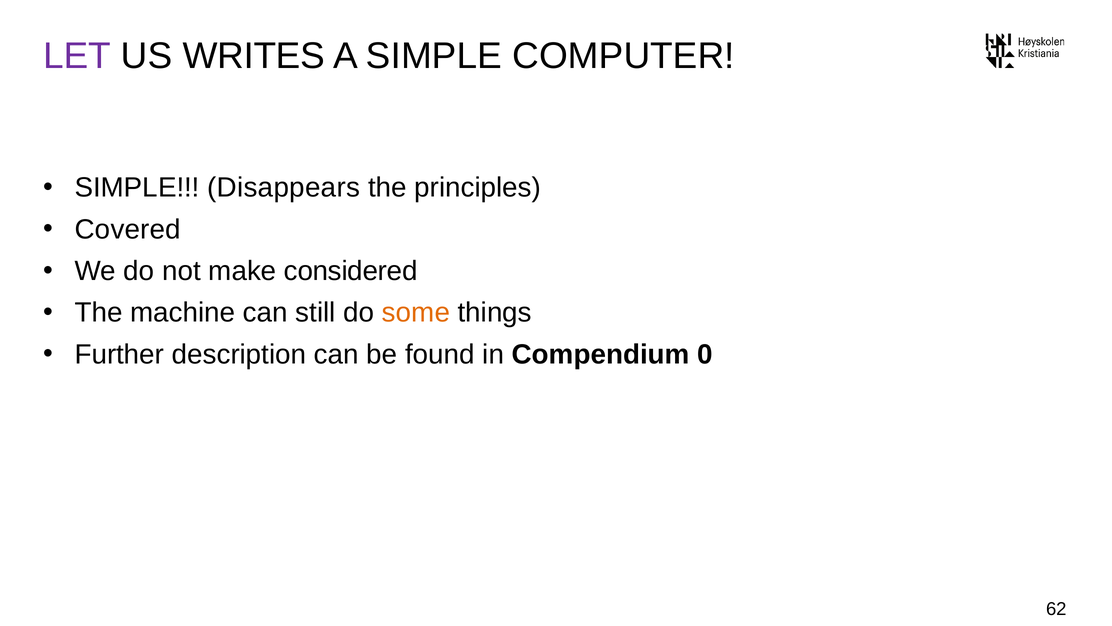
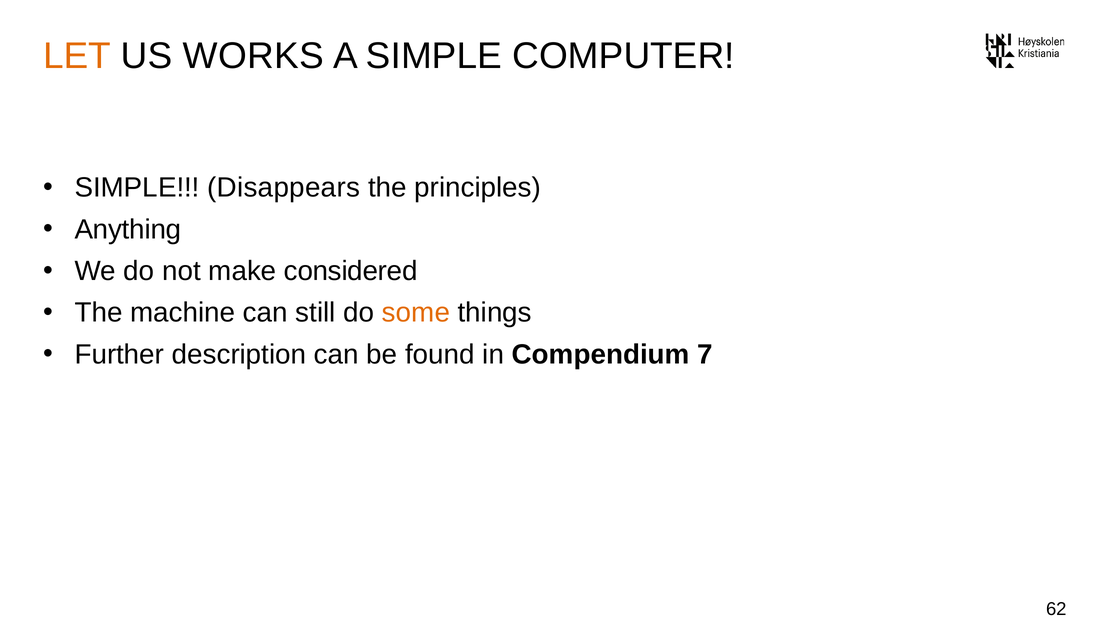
LET colour: purple -> orange (77, 56)
WRITES: WRITES -> WORKS (253, 56)
Covered: Covered -> Anything (128, 229)
0: 0 -> 7 (705, 354)
